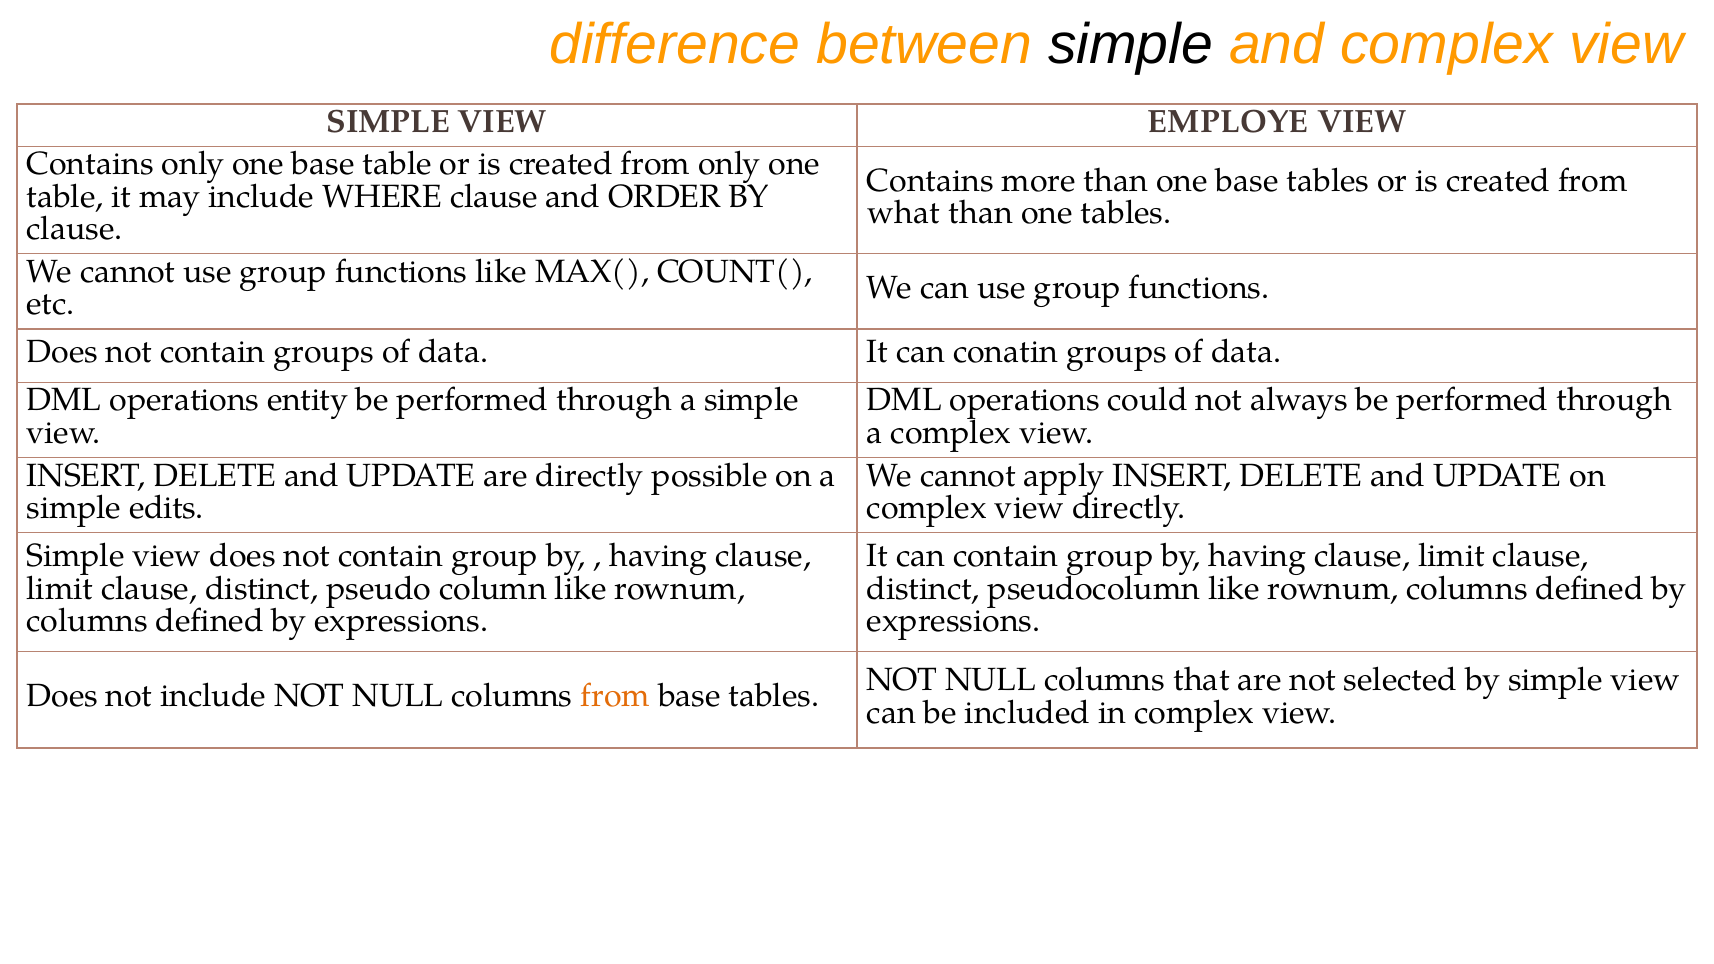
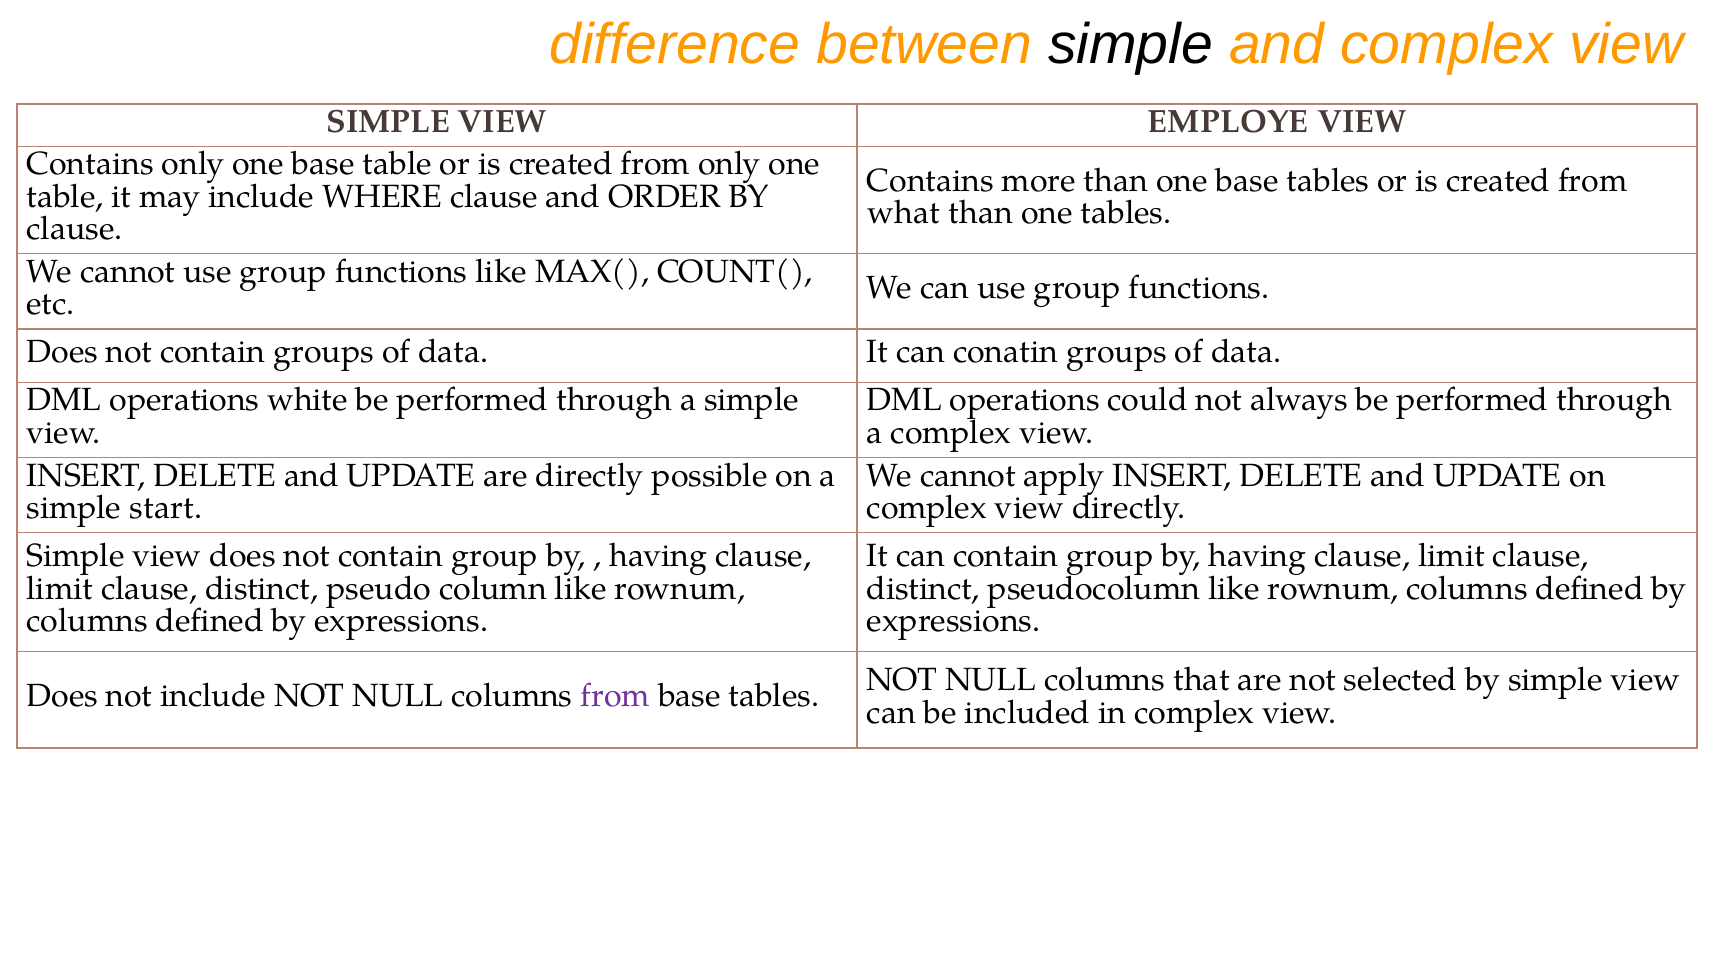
entity: entity -> white (308, 400)
edits: edits -> start (166, 508)
from colour: orange -> purple (615, 696)
